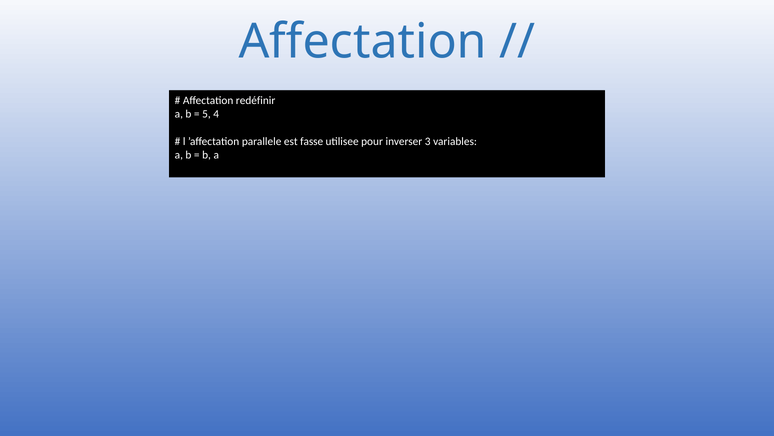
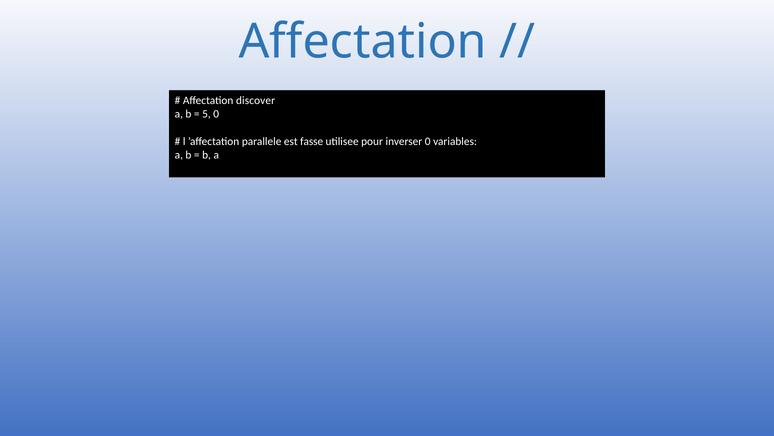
redéfinir: redéfinir -> discover (256, 100)
5 4: 4 -> 0 (216, 114)
inverser 3: 3 -> 0 (428, 141)
